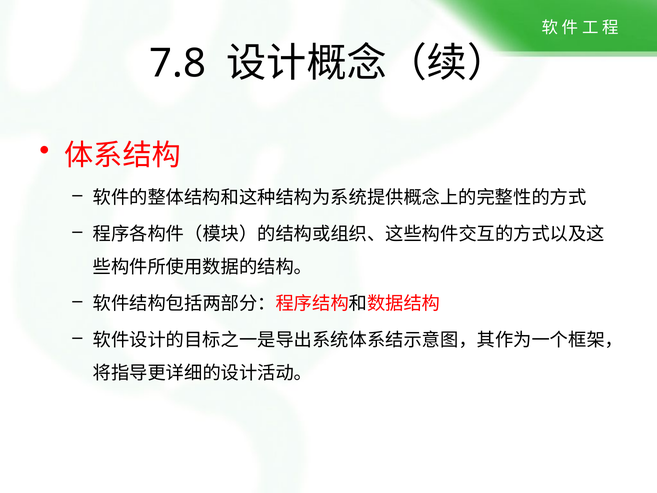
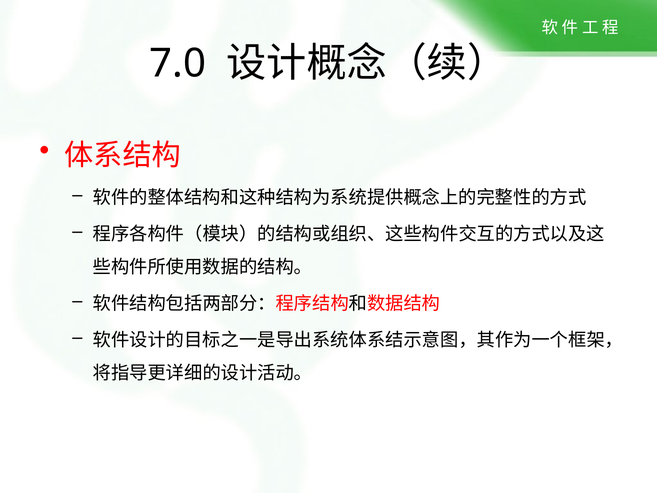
7.8: 7.8 -> 7.0 (178, 64)
